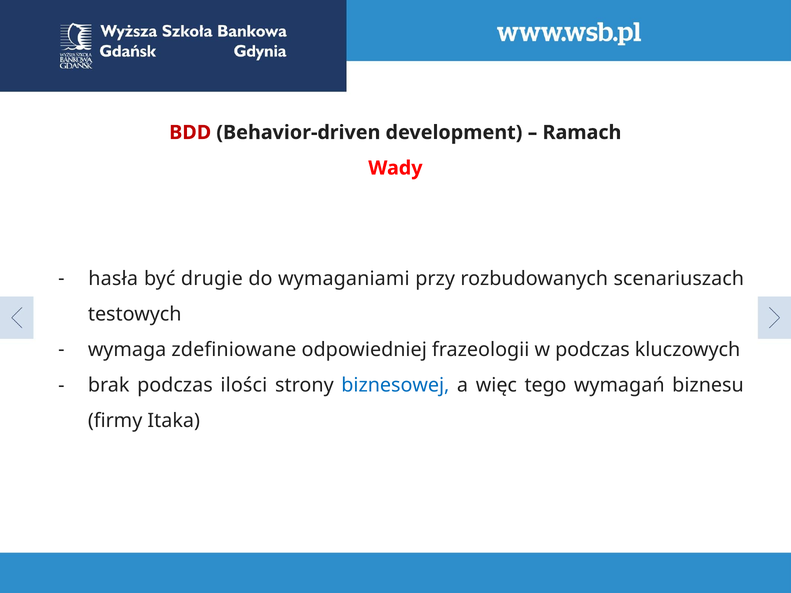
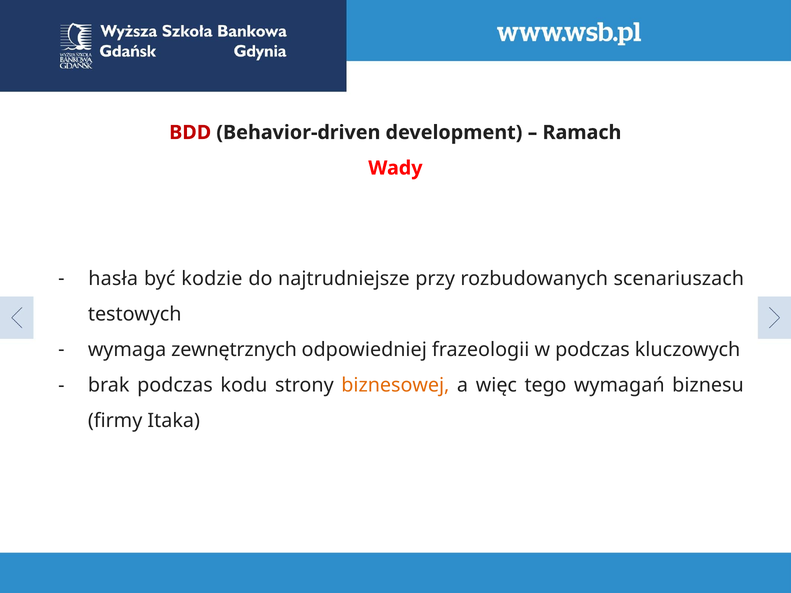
drugie: drugie -> kodzie (212, 279)
wymaganiami: wymaganiami -> najtrudniejsze (344, 279)
zdefiniowane: zdefiniowane -> zewnętrznych (234, 350)
ilości: ilości -> kodu (244, 385)
biznesowej colour: blue -> orange (395, 385)
